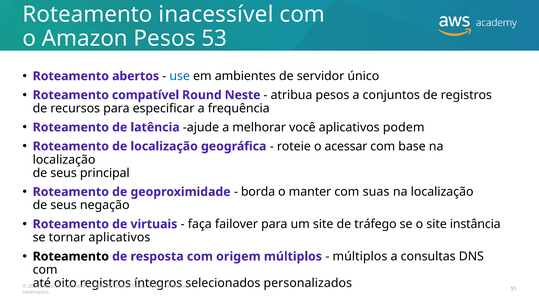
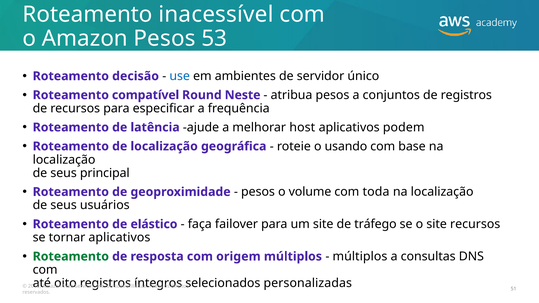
abertos: abertos -> decisão (136, 76)
você: você -> host (302, 127)
acessar: acessar -> usando (346, 146)
borda: borda -> pesos (258, 192)
manter: manter -> volume (310, 192)
com suas: suas -> toda (376, 192)
negação: negação -> usuários (105, 205)
virtuais: virtuais -> elástico (154, 224)
site instância: instância -> recursos (475, 224)
Roteamento colour: black -> green (71, 257)
personalizados: personalizados -> personalizadas (308, 283)
